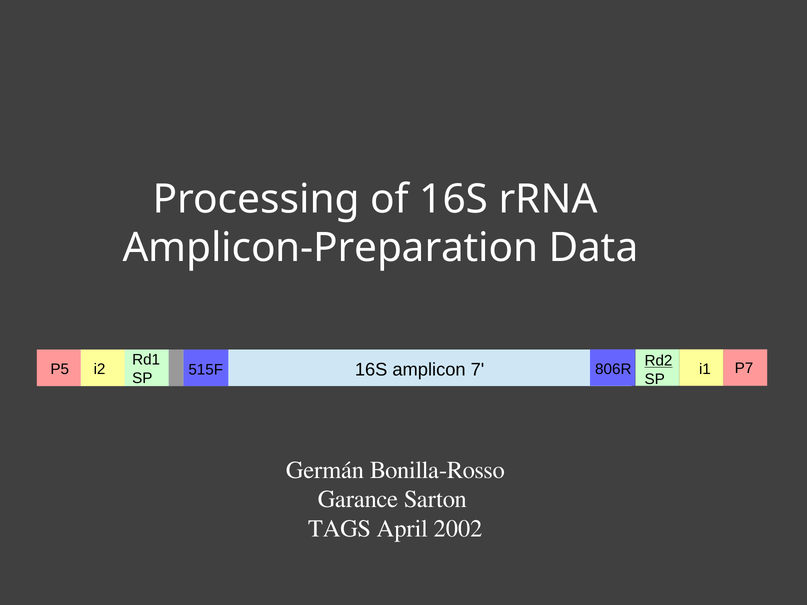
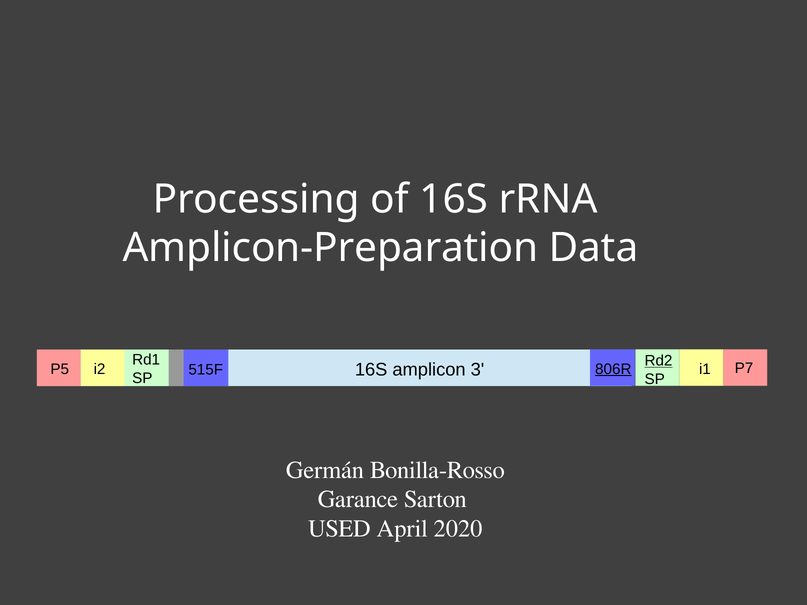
7: 7 -> 3 (478, 370)
806R underline: none -> present (613, 369)
TAGS: TAGS -> USED (339, 529)
2002: 2002 -> 2020 (458, 529)
